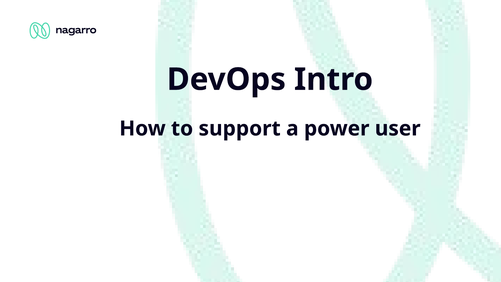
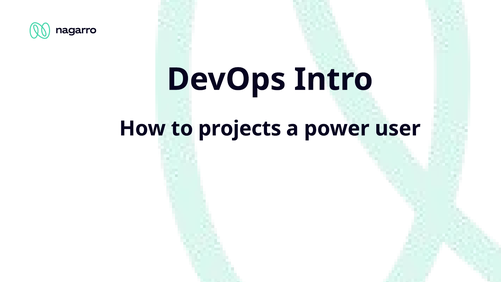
support: support -> projects (240, 128)
